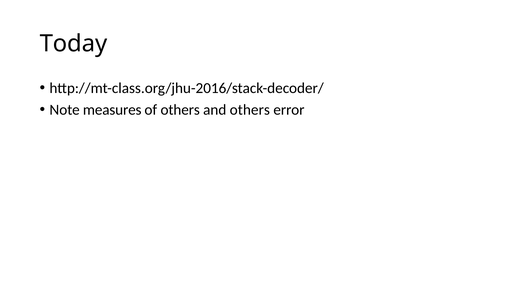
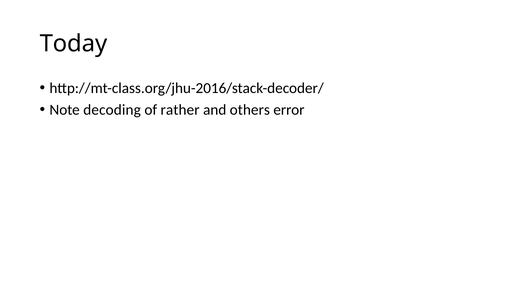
measures: measures -> decoding (112, 110)
of others: others -> rather (180, 110)
